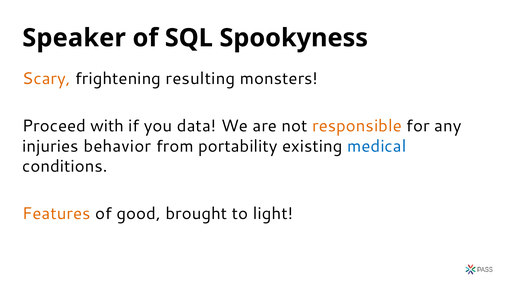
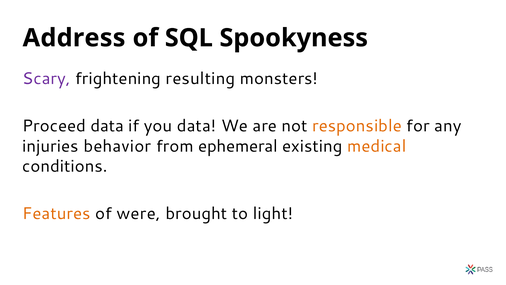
Speaker: Speaker -> Address (74, 38)
Scary colour: orange -> purple (46, 78)
Proceed with: with -> data (107, 126)
portability: portability -> ephemeral (238, 146)
medical colour: blue -> orange (377, 146)
good: good -> were (139, 213)
